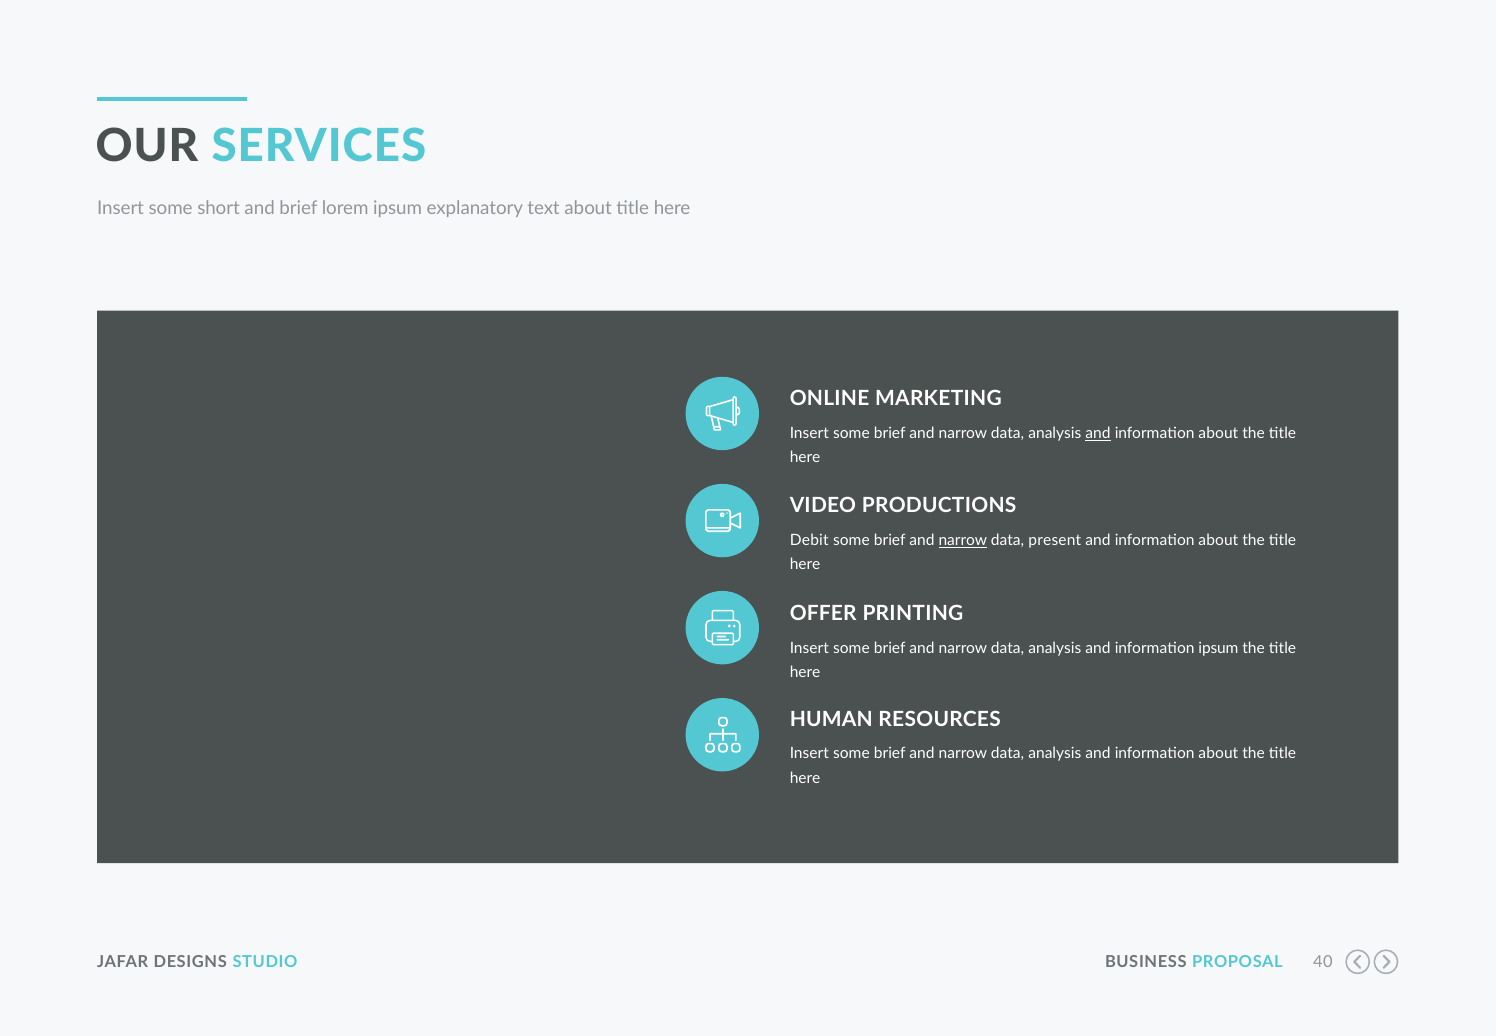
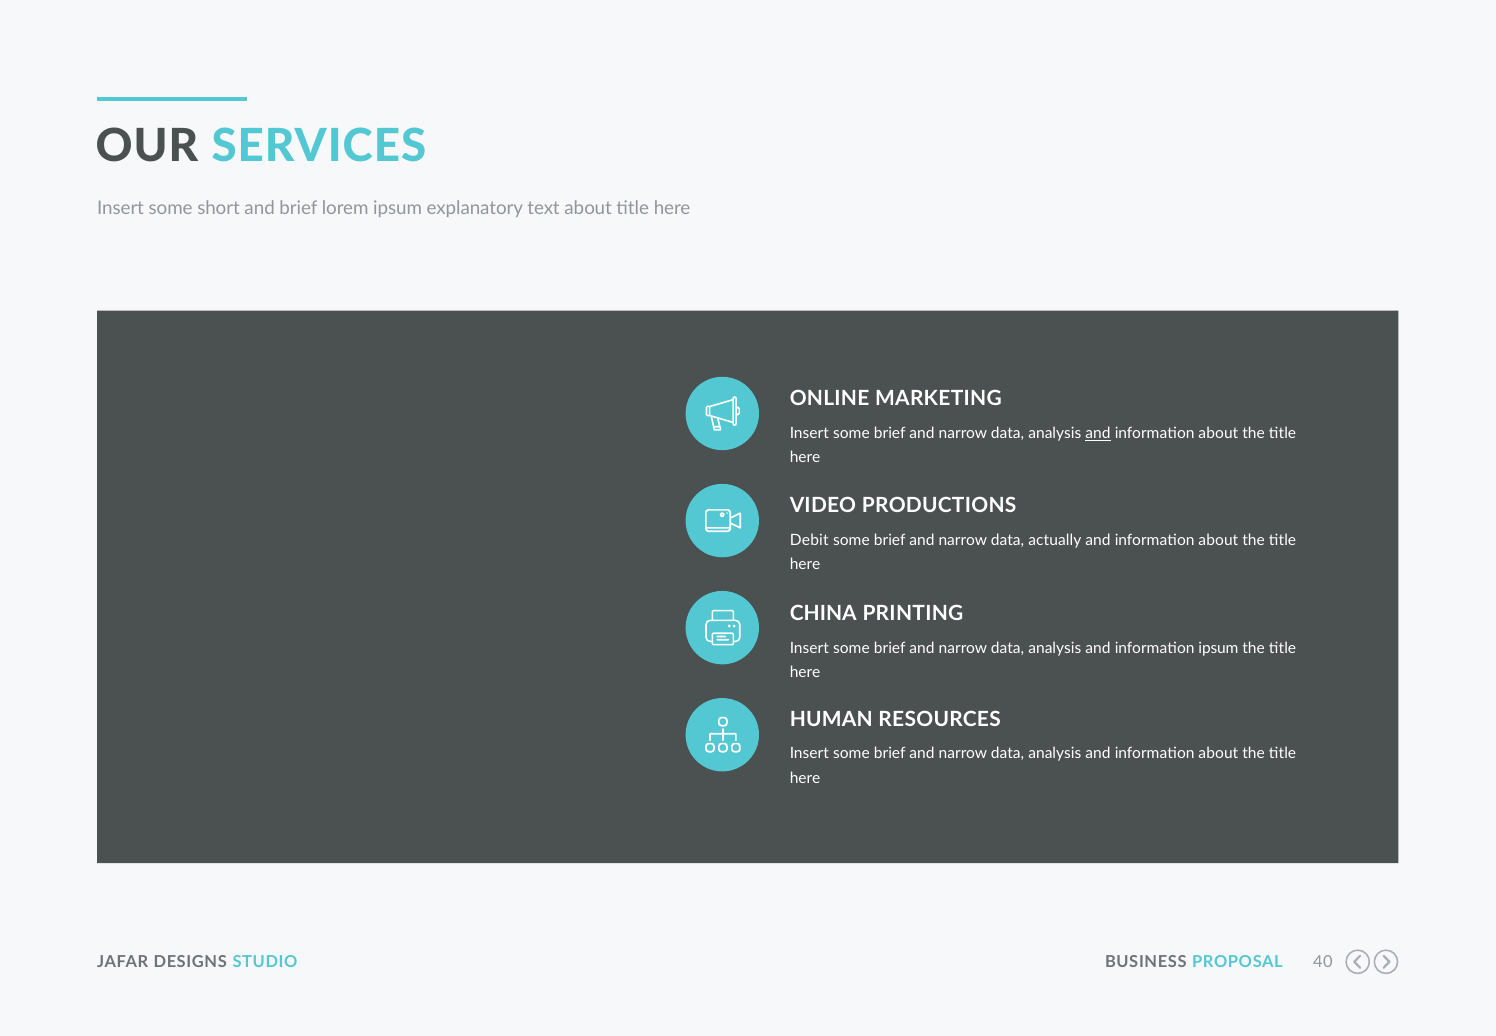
narrow underline: present -> none (963, 540)
present: present -> actually (1055, 540)
OFFER: OFFER -> CHINA (823, 613)
